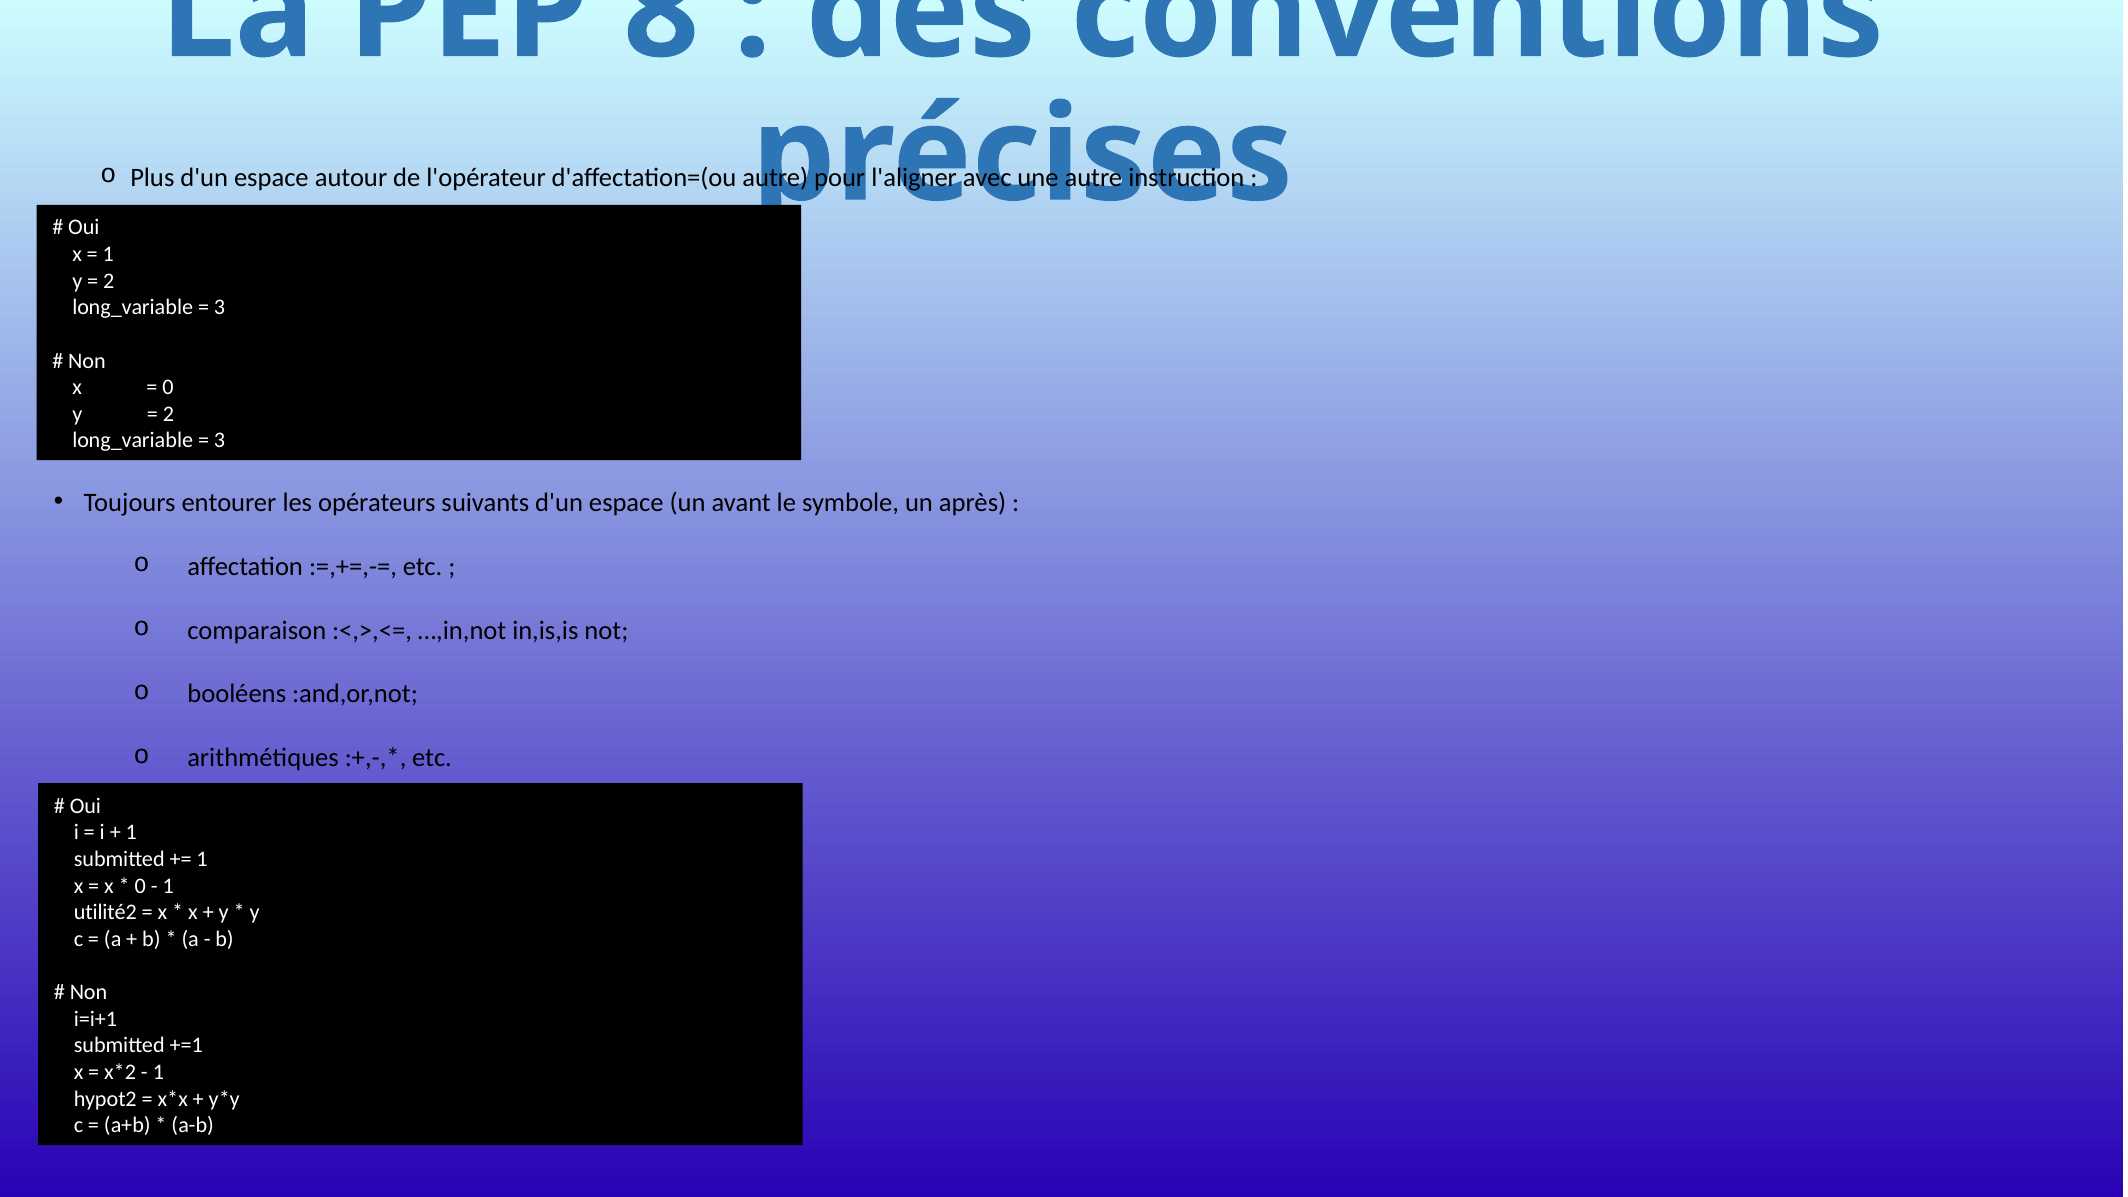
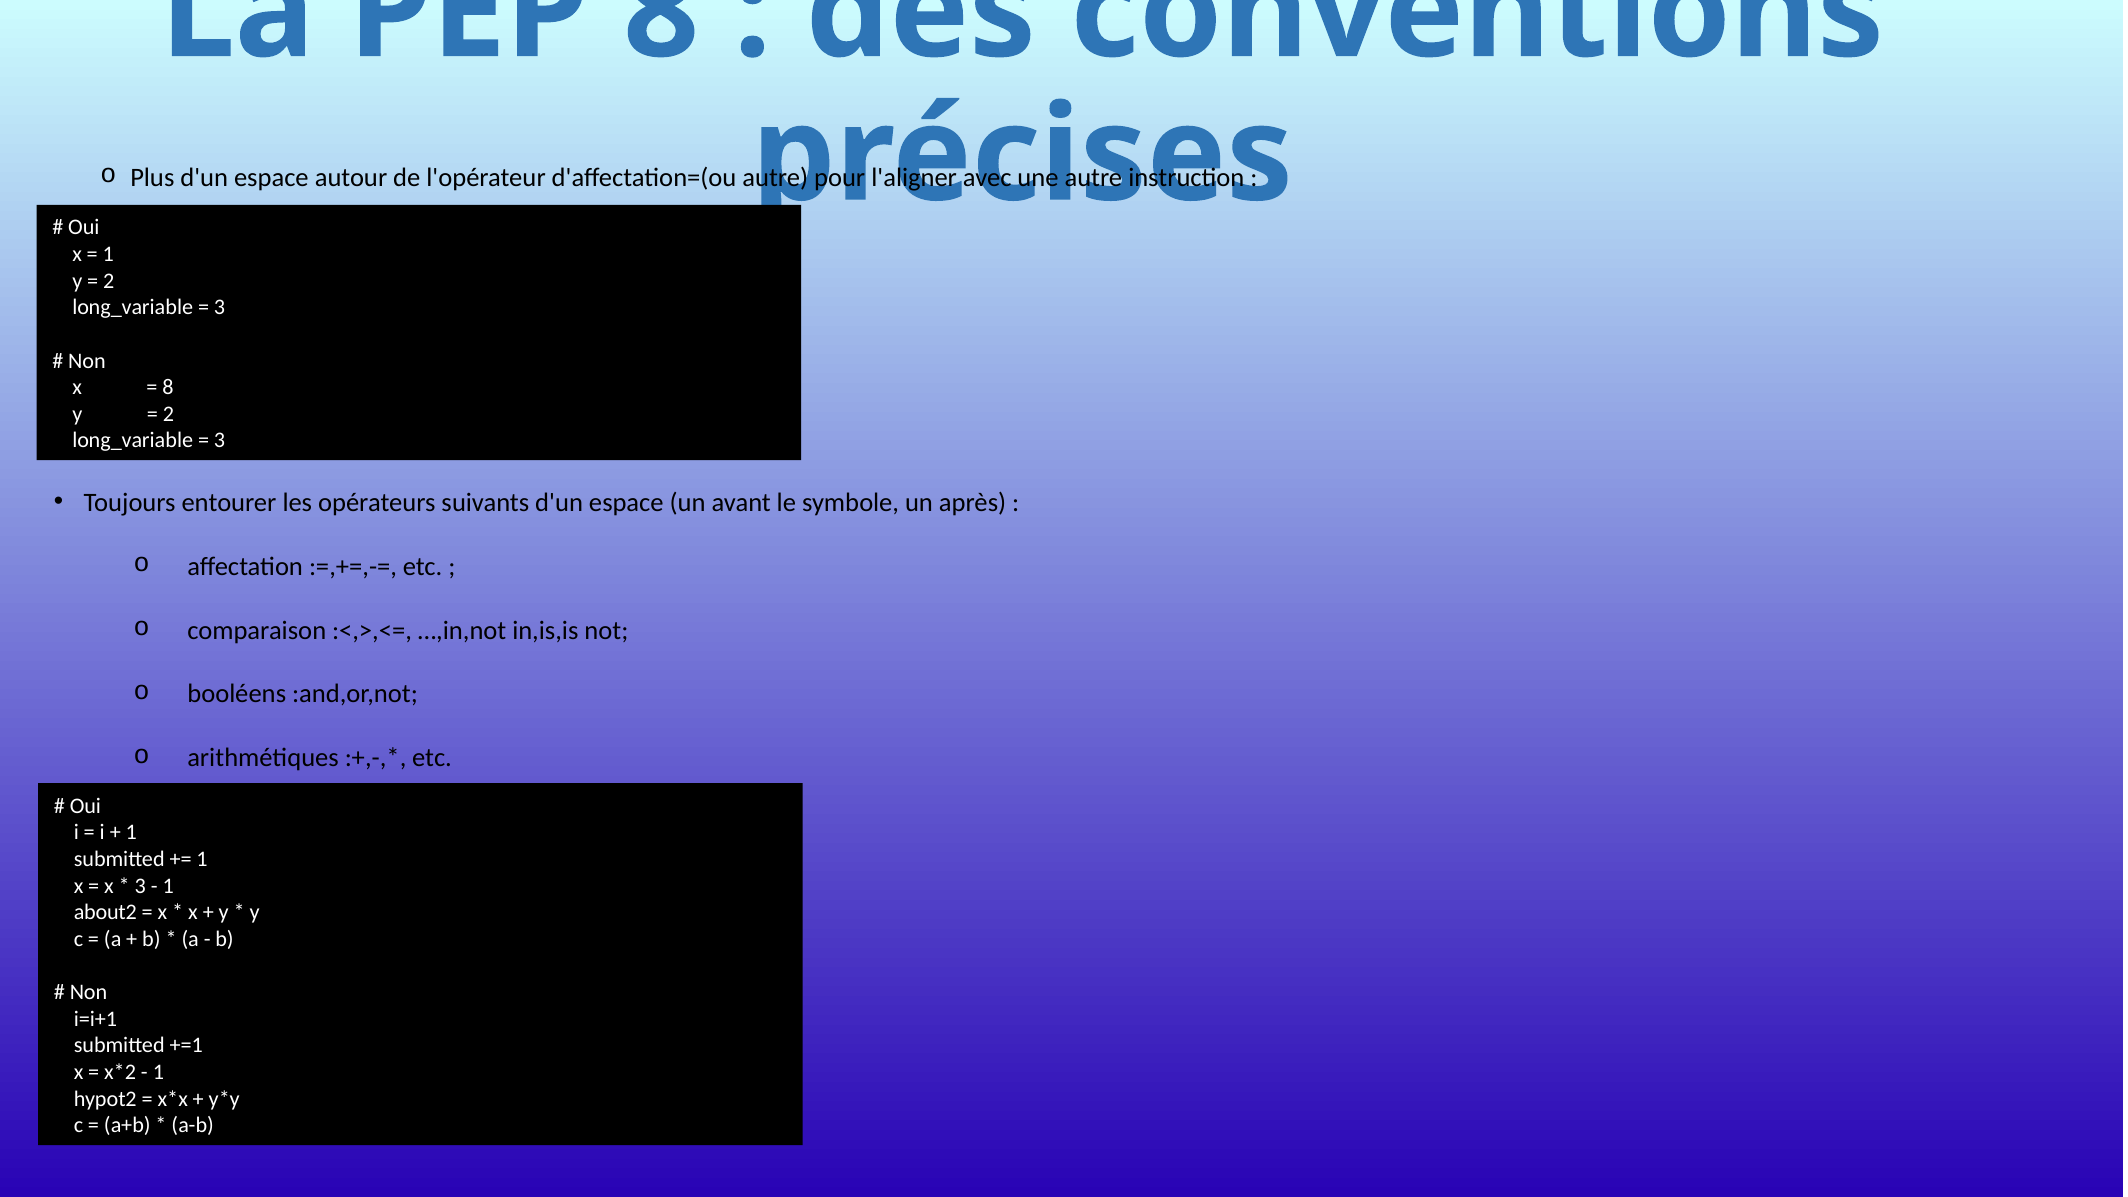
0: 0 -> 8 (168, 387)
0: 0 -> 3 (140, 886)
utilité2: utilité2 -> about2 (105, 912)
